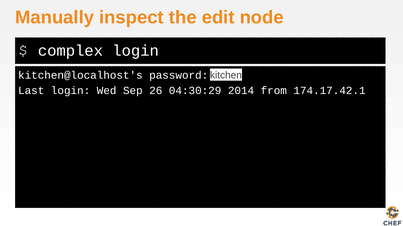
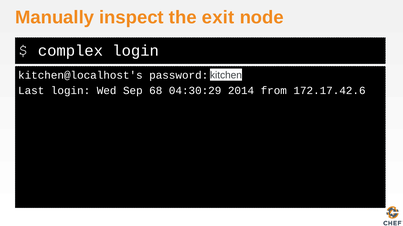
edit: edit -> exit (218, 17)
26: 26 -> 68 (156, 91)
174.17.42.1: 174.17.42.1 -> 172.17.42.6 (330, 91)
